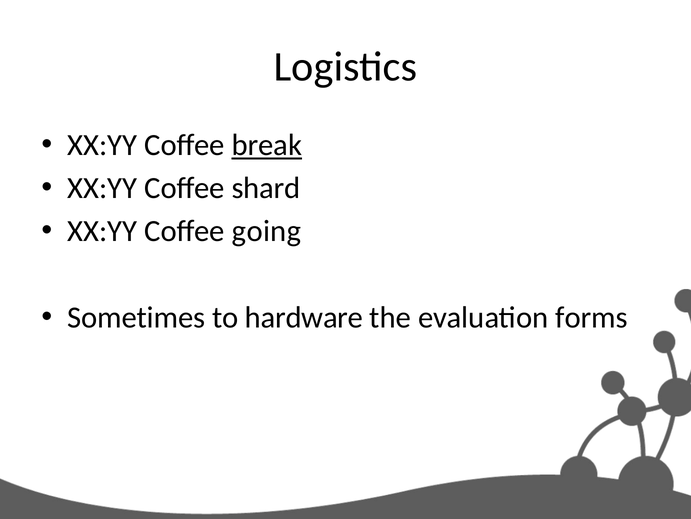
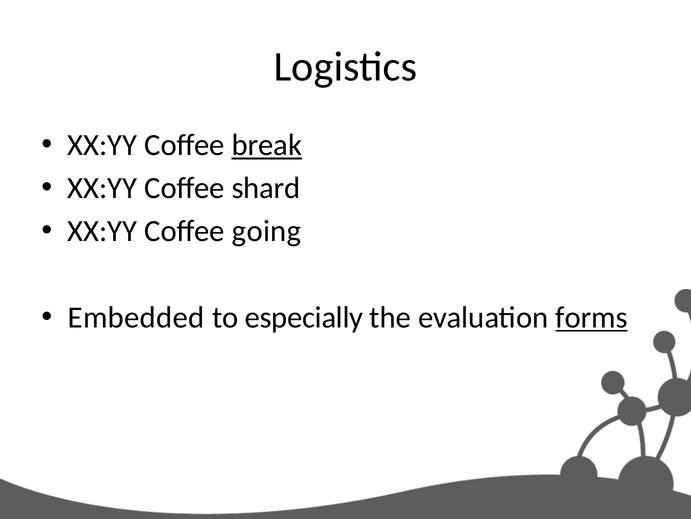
Sometimes: Sometimes -> Embedded (136, 317)
hardware: hardware -> especially (304, 317)
forms underline: none -> present (591, 317)
